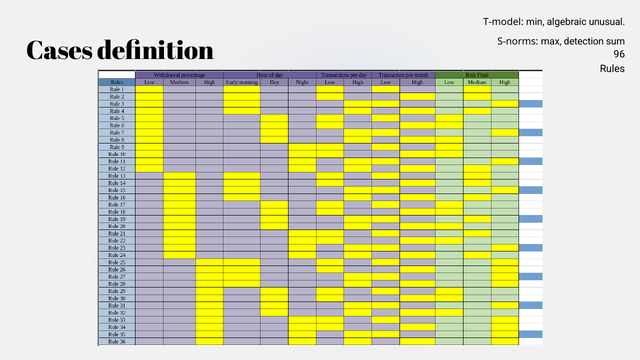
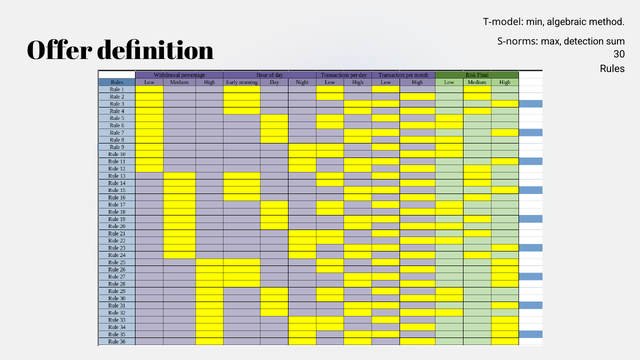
unusual: unusual -> method (607, 22)
Cases: Cases -> Offer (60, 51)
96: 96 -> 30 (619, 55)
